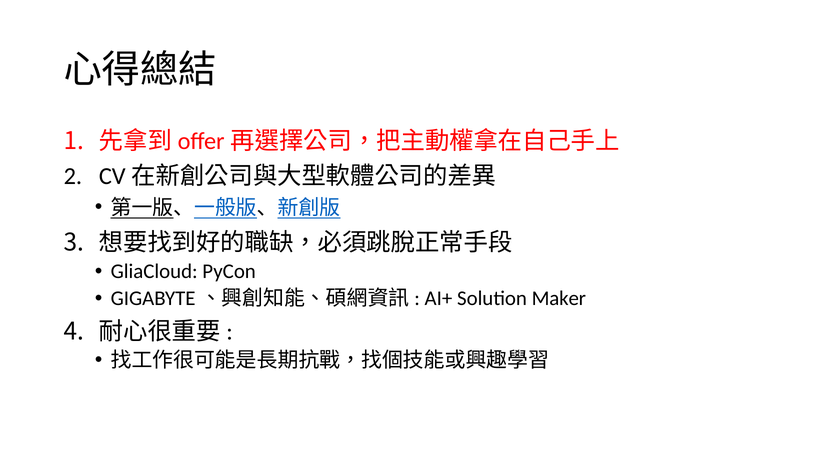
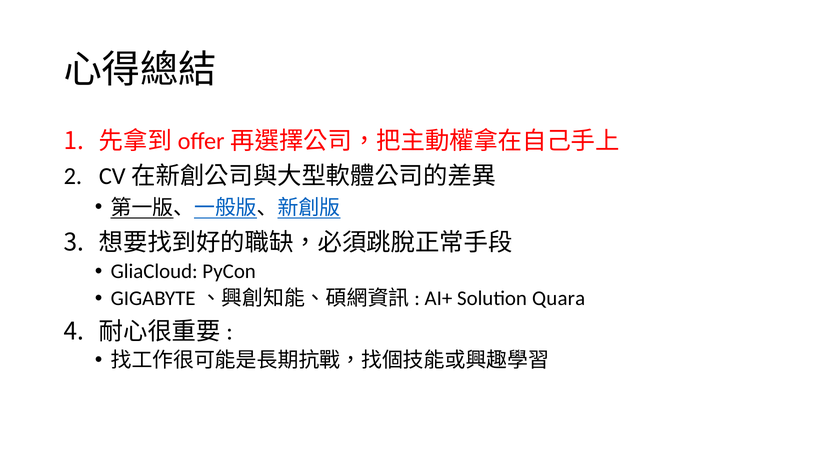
Maker: Maker -> Quara (559, 298)
